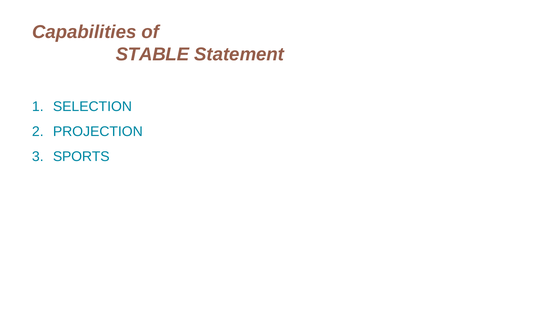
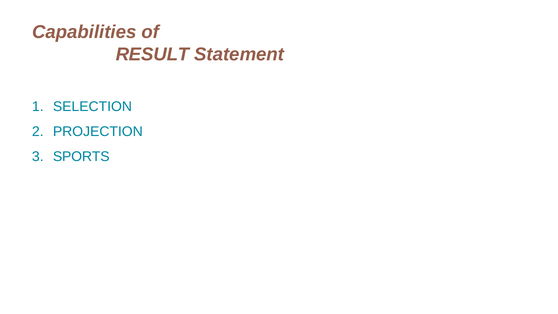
STABLE: STABLE -> RESULT (152, 54)
